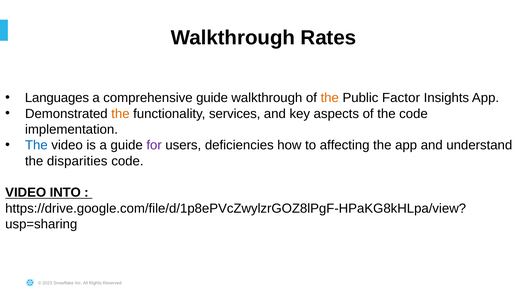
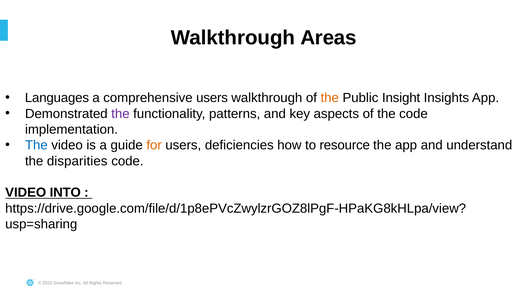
Rates: Rates -> Areas (328, 38)
comprehensive guide: guide -> users (212, 98)
Factor: Factor -> Insight (401, 98)
the colour: orange -> purple (120, 114)
services: services -> patterns (235, 114)
for colour: purple -> orange (154, 145)
affecting: affecting -> resource (345, 145)
